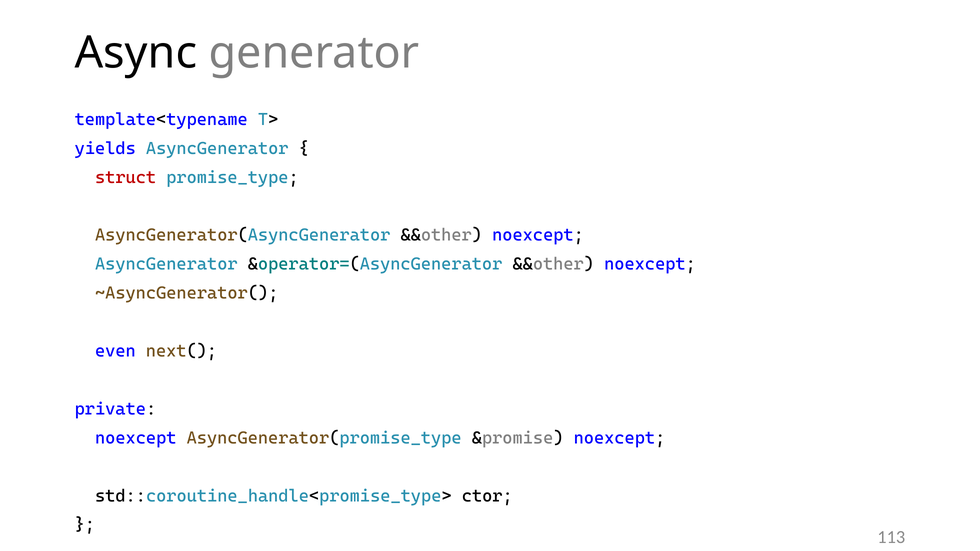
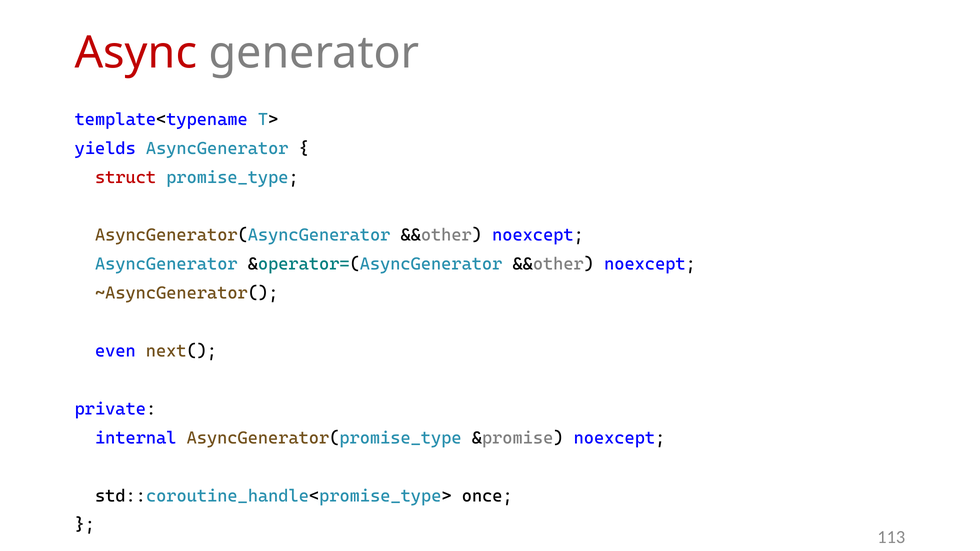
Async colour: black -> red (136, 53)
noexcept: noexcept -> internal (136, 438)
ctor: ctor -> once (487, 496)
